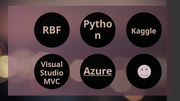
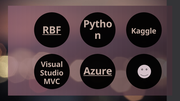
RBF underline: none -> present (52, 30)
